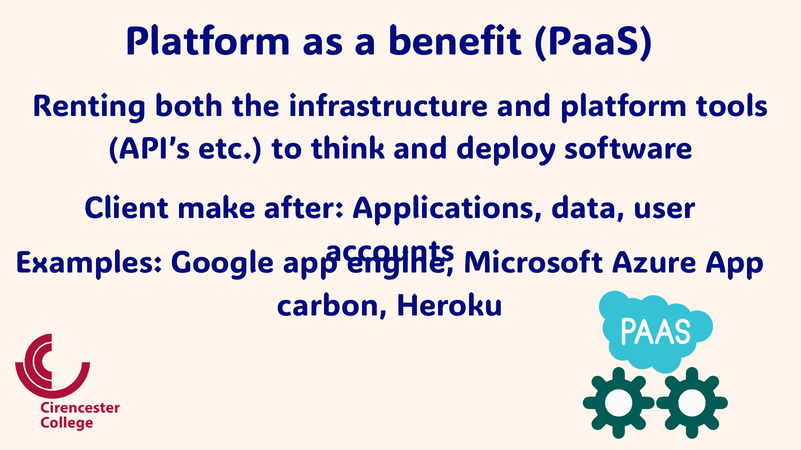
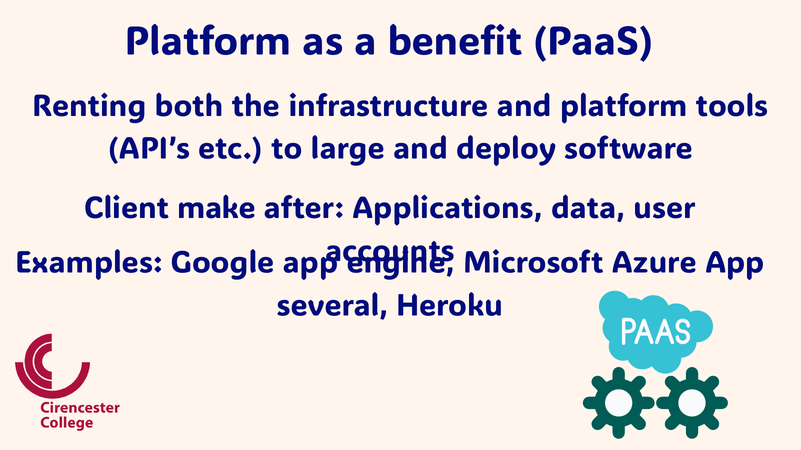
think: think -> large (348, 149)
carbon: carbon -> several (332, 306)
